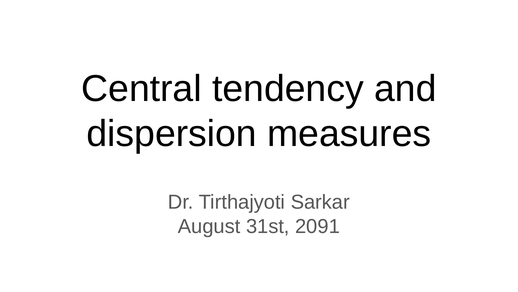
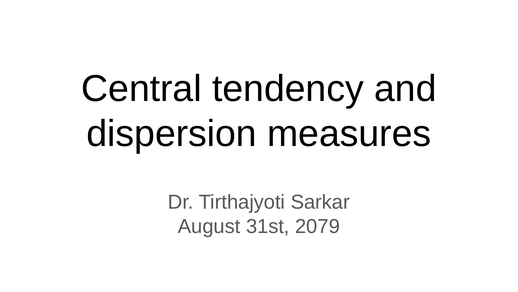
2091: 2091 -> 2079 (318, 226)
